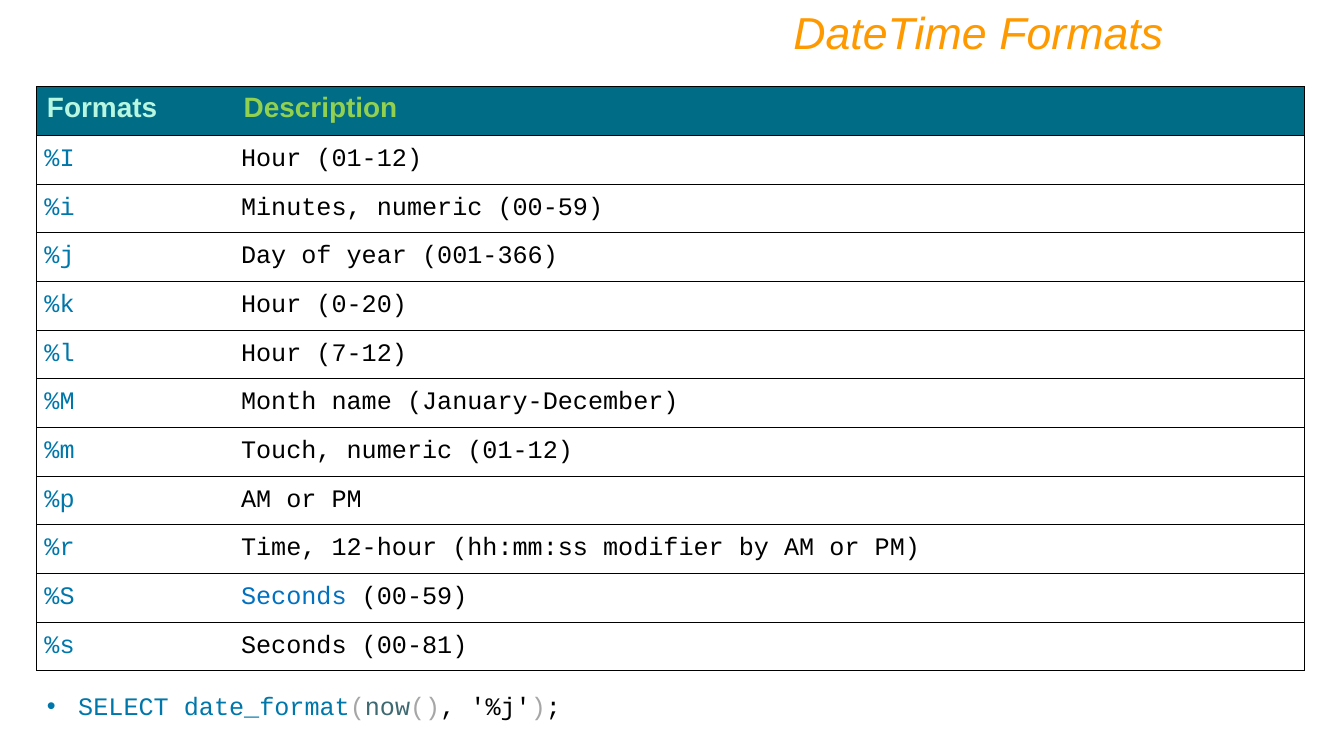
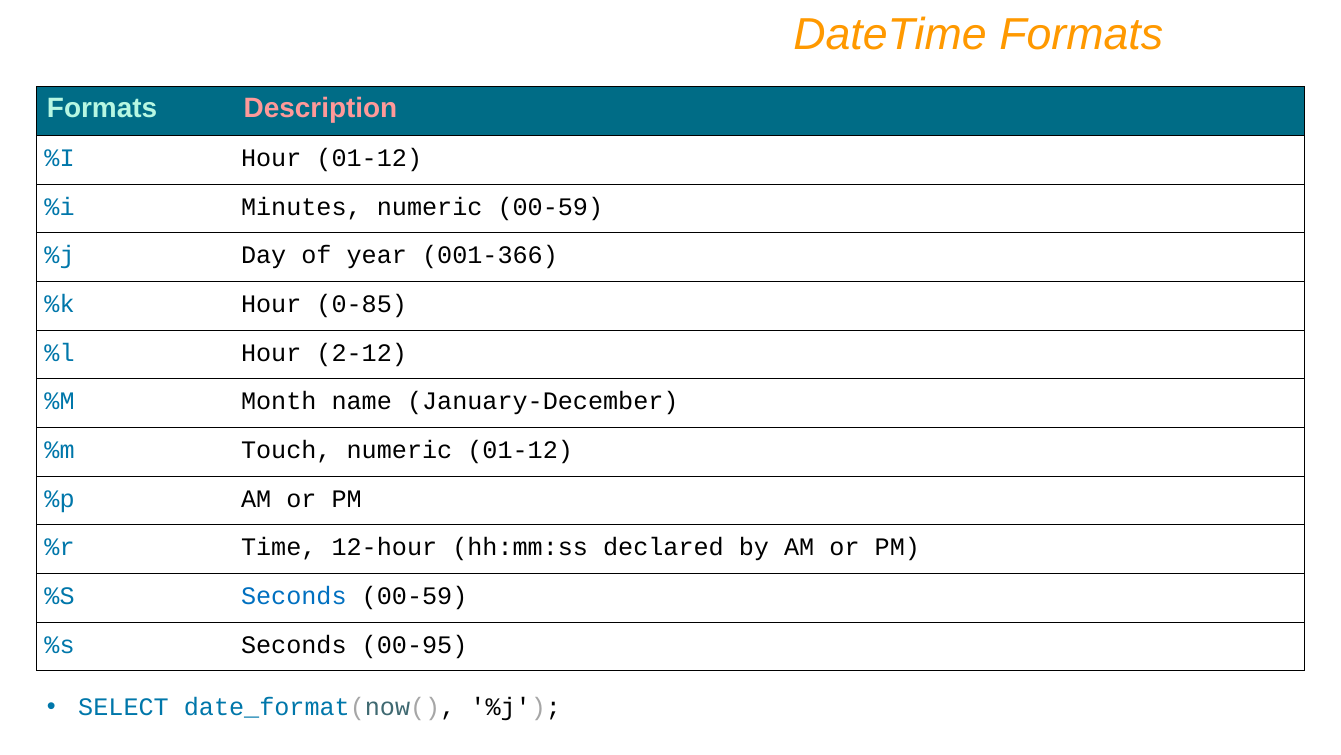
Description colour: light green -> pink (320, 108)
0-20: 0-20 -> 0-85 (362, 304)
7-12: 7-12 -> 2-12 (362, 352)
modifier: modifier -> declared (663, 547)
00-81: 00-81 -> 00-95 (415, 644)
